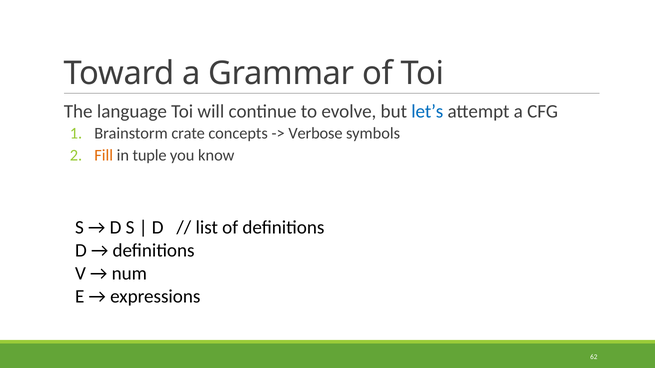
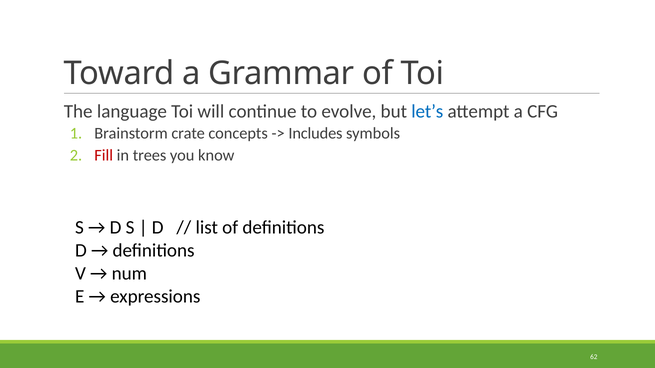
Verbose: Verbose -> Includes (315, 134)
Fill colour: orange -> red (104, 156)
tuple: tuple -> trees (150, 156)
